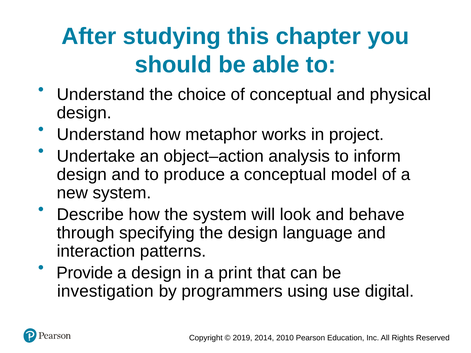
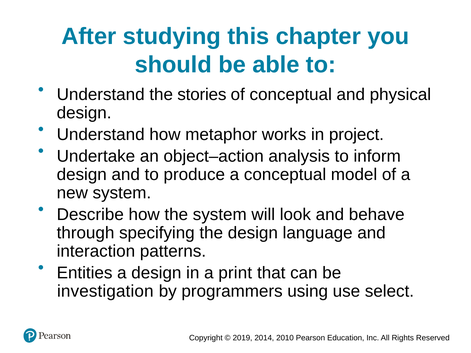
choice: choice -> stories (202, 95)
Provide: Provide -> Entities (85, 273)
digital: digital -> select (389, 291)
